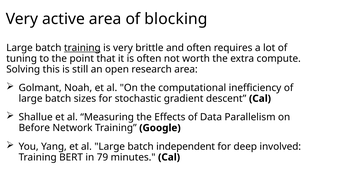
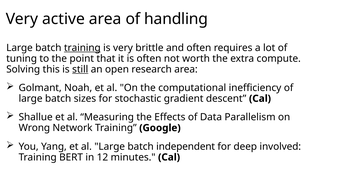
blocking: blocking -> handling (176, 19)
still underline: none -> present (80, 69)
Before: Before -> Wrong (34, 128)
79: 79 -> 12 (102, 157)
